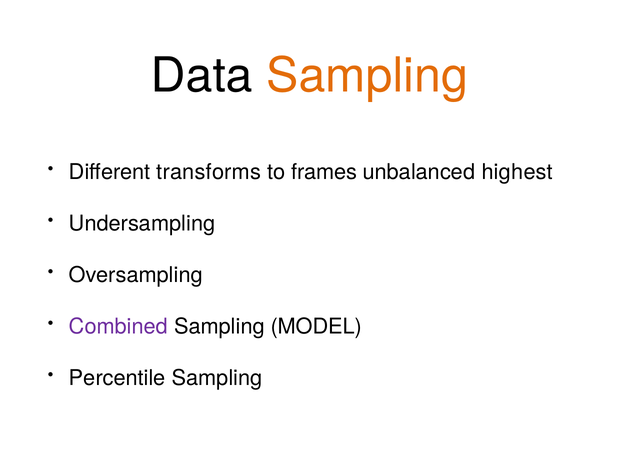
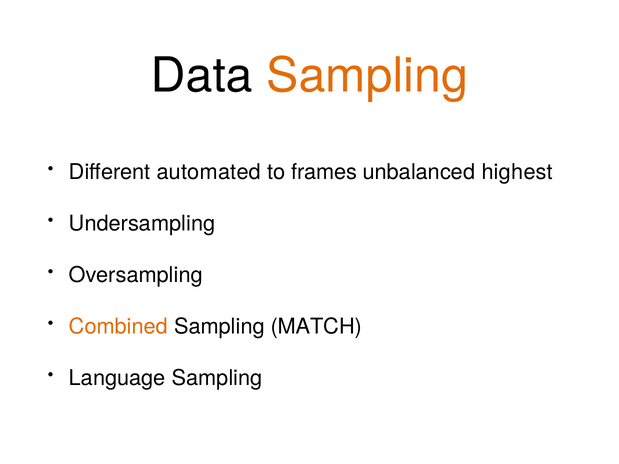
transforms: transforms -> automated (209, 172)
Combined colour: purple -> orange (118, 327)
MODEL: MODEL -> MATCH (316, 327)
Percentile: Percentile -> Language (117, 378)
